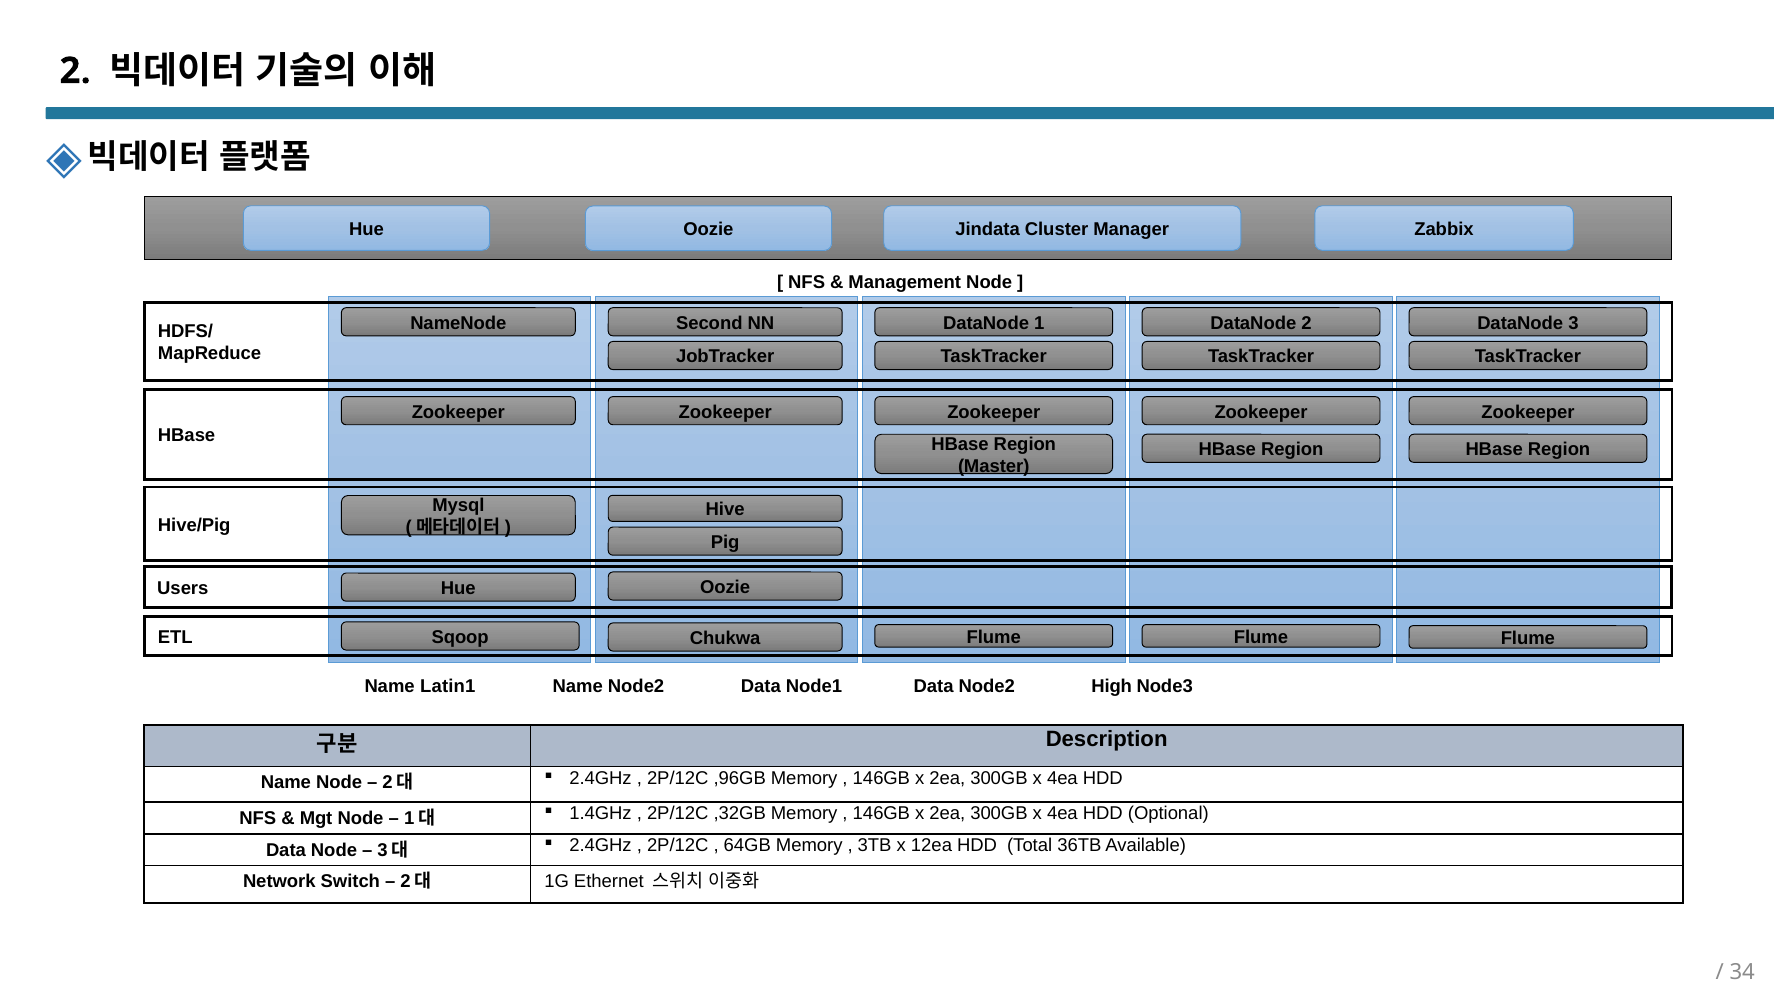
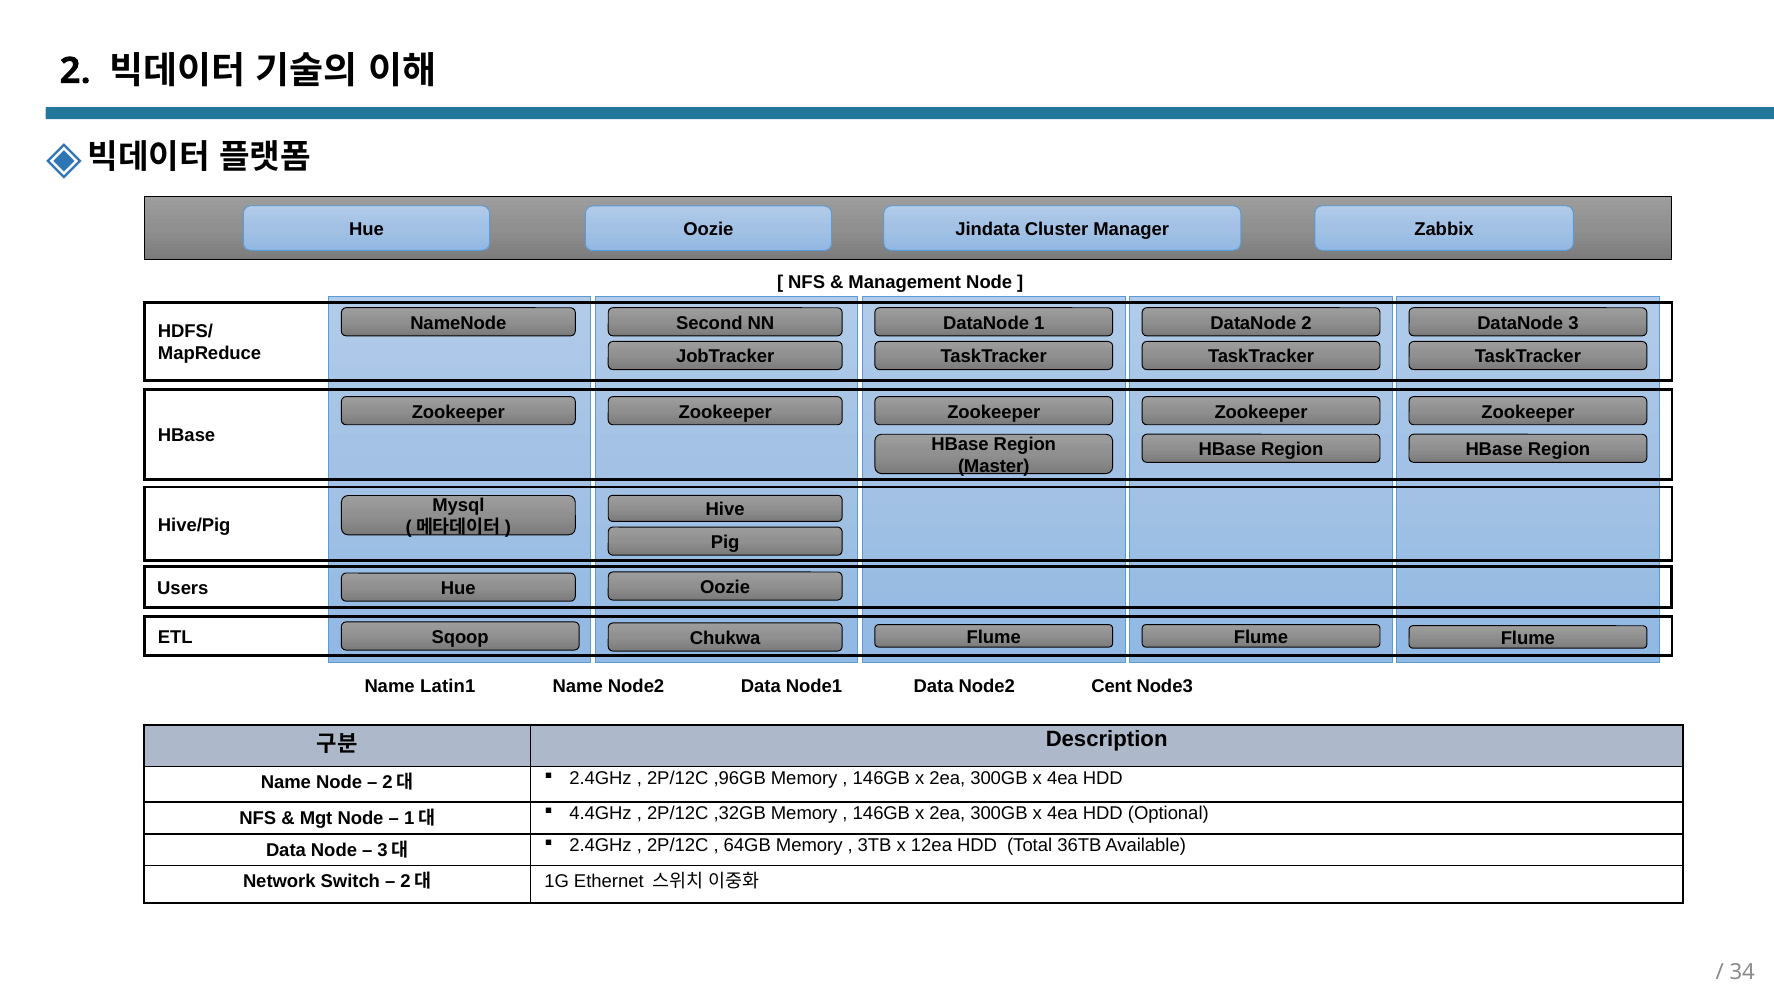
High: High -> Cent (1112, 686)
1.4GHz: 1.4GHz -> 4.4GHz (601, 813)
